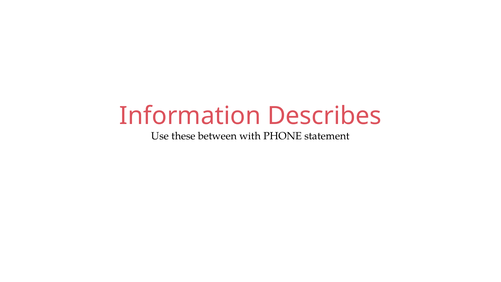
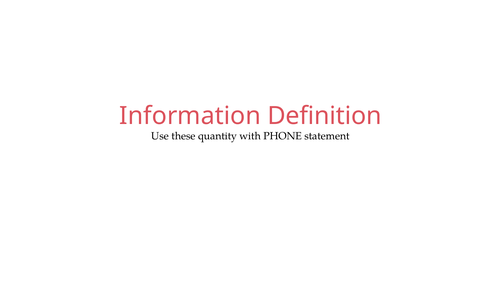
Describes: Describes -> Definition (325, 116)
between: between -> quantity (218, 136)
